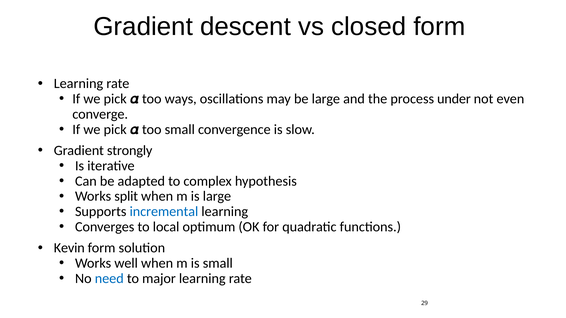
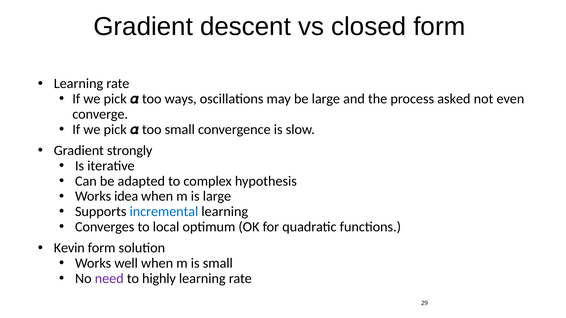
under: under -> asked (454, 99)
split: split -> idea (126, 197)
need colour: blue -> purple (109, 279)
major: major -> highly (159, 279)
